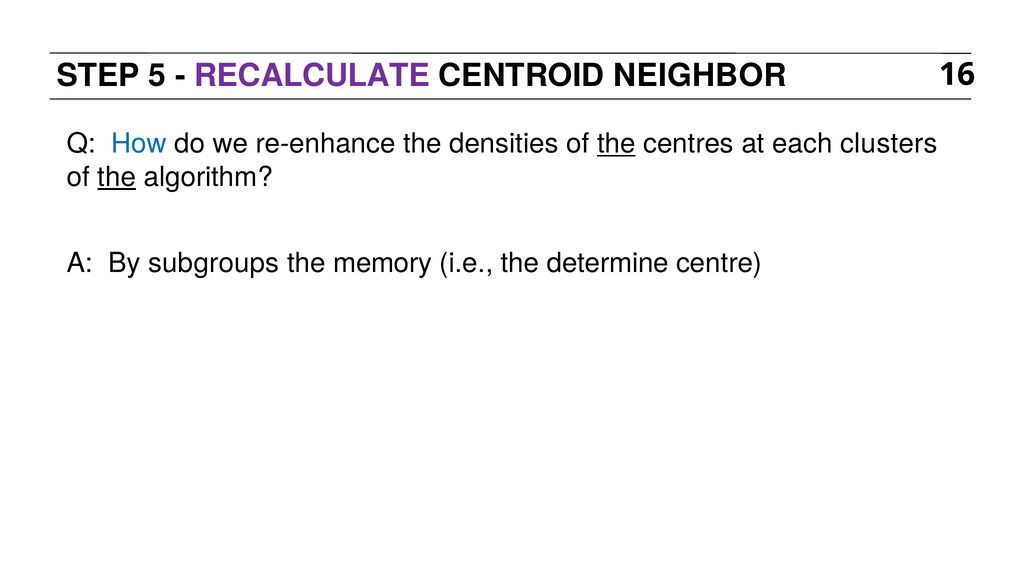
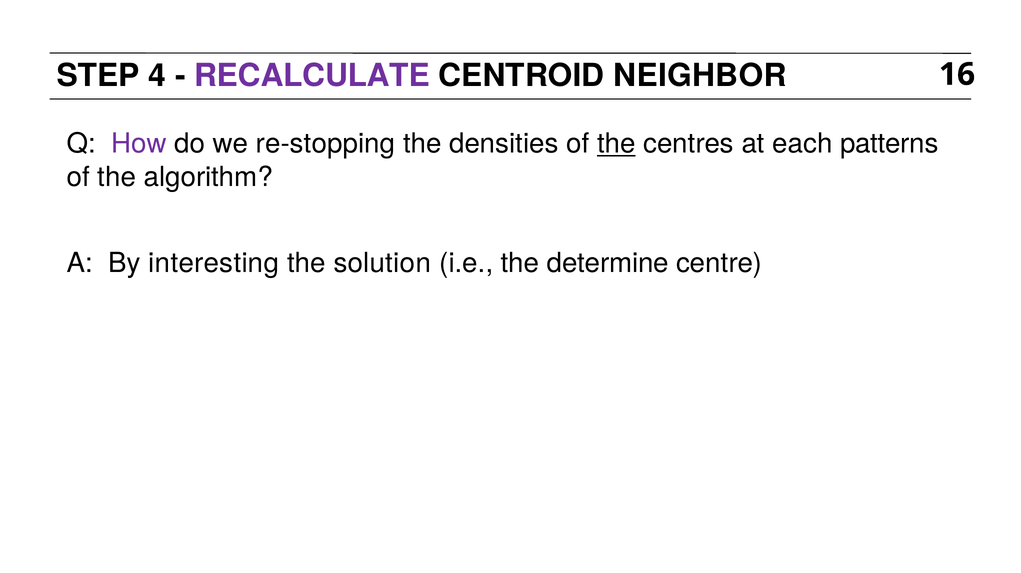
5: 5 -> 4 (157, 76)
How colour: blue -> purple (139, 144)
re-enhance: re-enhance -> re-stopping (326, 144)
clusters: clusters -> patterns (889, 144)
the underline: present -> none (117, 177)
subgroups: subgroups -> interesting (214, 263)
memory: memory -> solution (382, 263)
